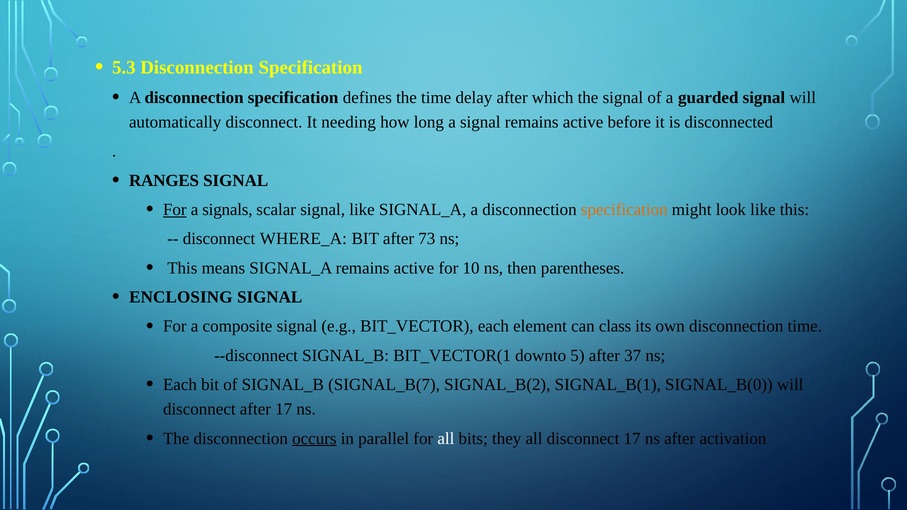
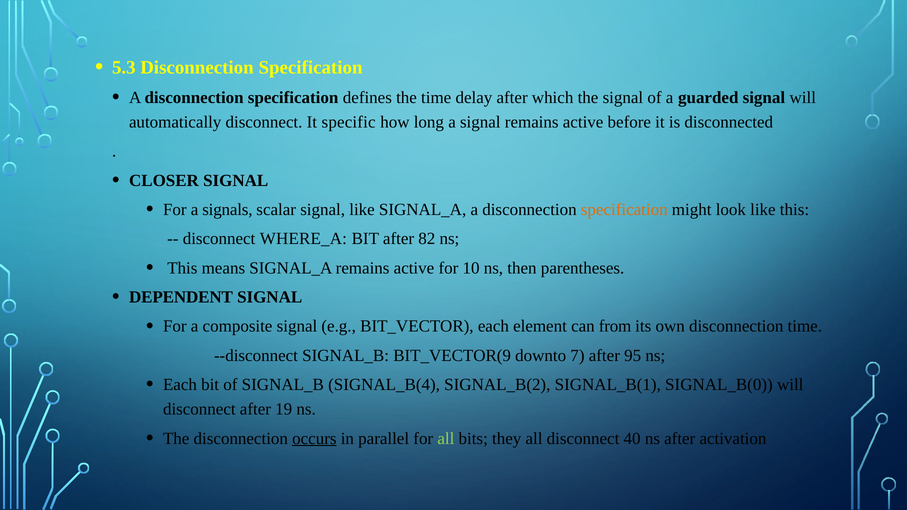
needing: needing -> specific (349, 122)
RANGES: RANGES -> CLOSER (164, 181)
For underline: present -> none (175, 210)
73: 73 -> 82 (427, 239)
ENCLOSING: ENCLOSING -> DEPENDENT (181, 297)
class: class -> from (615, 327)
BIT_VECTOR(1: BIT_VECTOR(1 -> BIT_VECTOR(9 (452, 356)
5: 5 -> 7 (577, 356)
37: 37 -> 95 (633, 356)
SIGNAL_B(7: SIGNAL_B(7 -> SIGNAL_B(4 (384, 385)
after 17: 17 -> 19 (284, 409)
all colour: white -> light green (446, 439)
disconnect 17: 17 -> 40 (632, 439)
